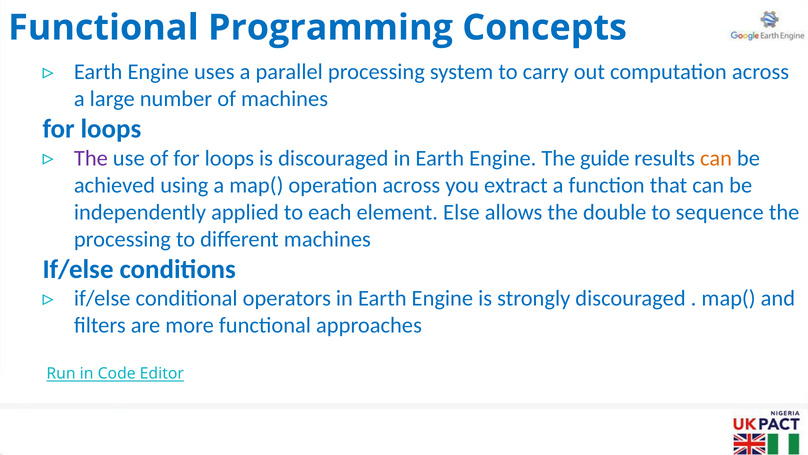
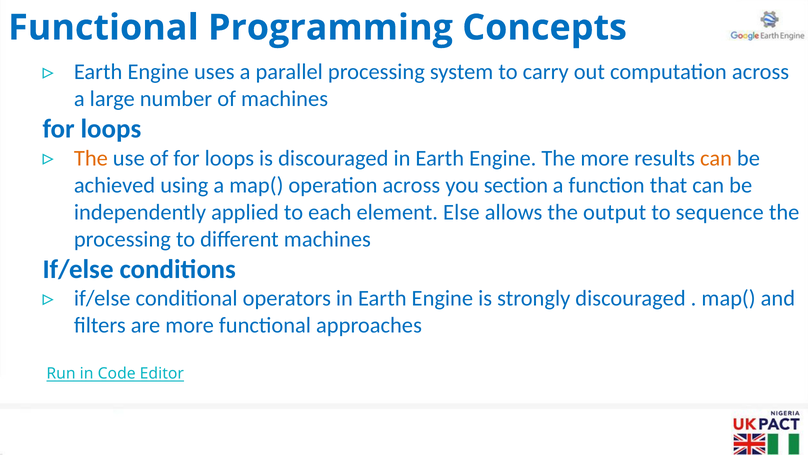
The colour: purple -> orange (91, 158)
The guide: guide -> more (605, 158)
extract: extract -> section (516, 185)
double: double -> output (615, 212)
